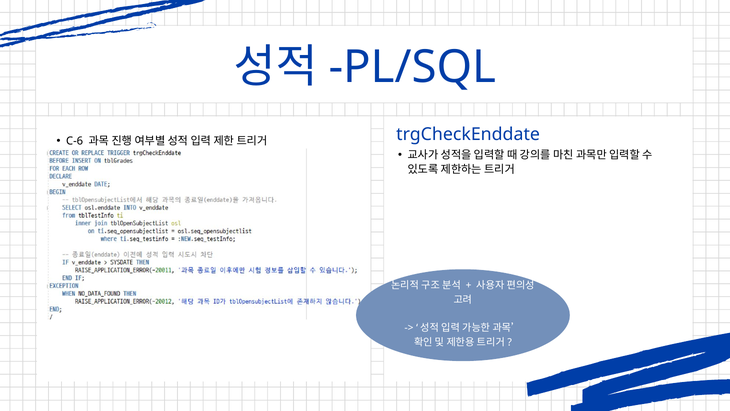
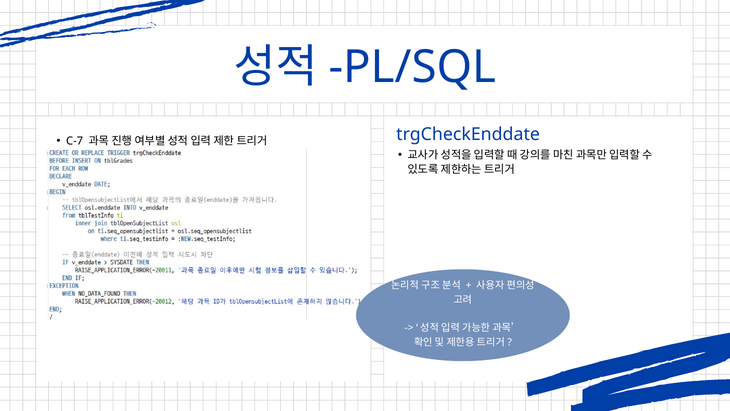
C-6: C-6 -> C-7 (75, 141)
